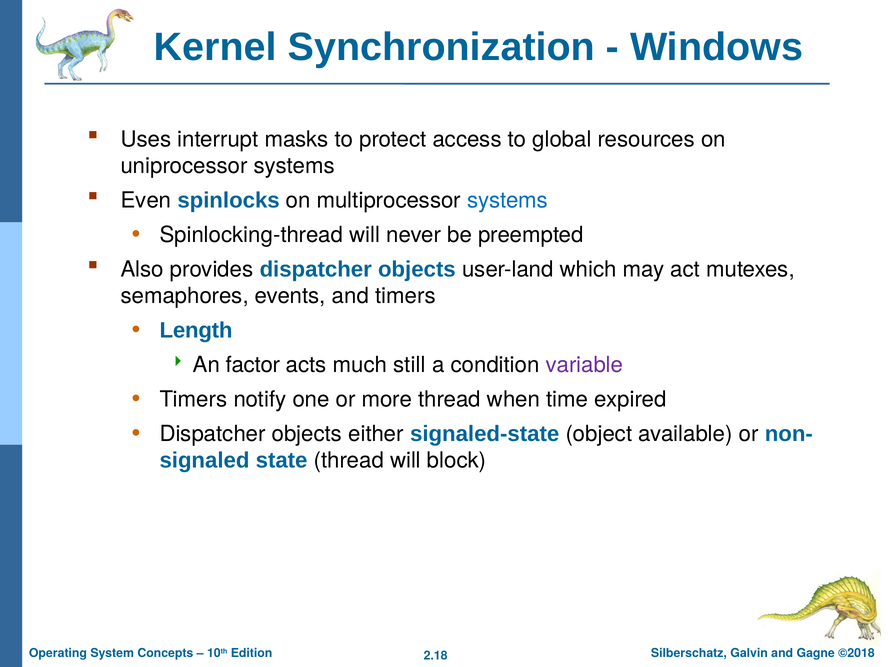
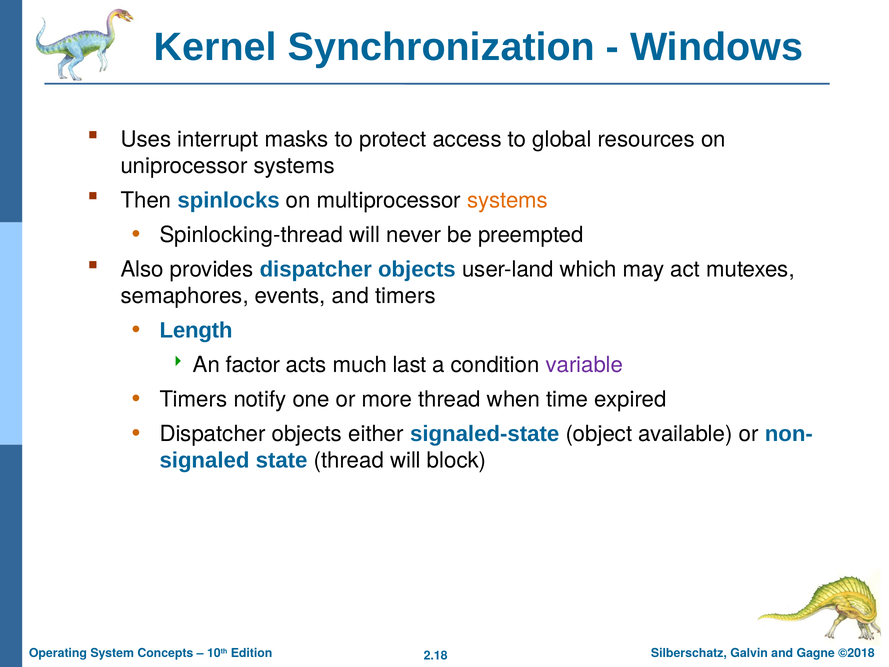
Even: Even -> Then (146, 200)
systems colour: blue -> orange (508, 200)
still: still -> last (410, 365)
